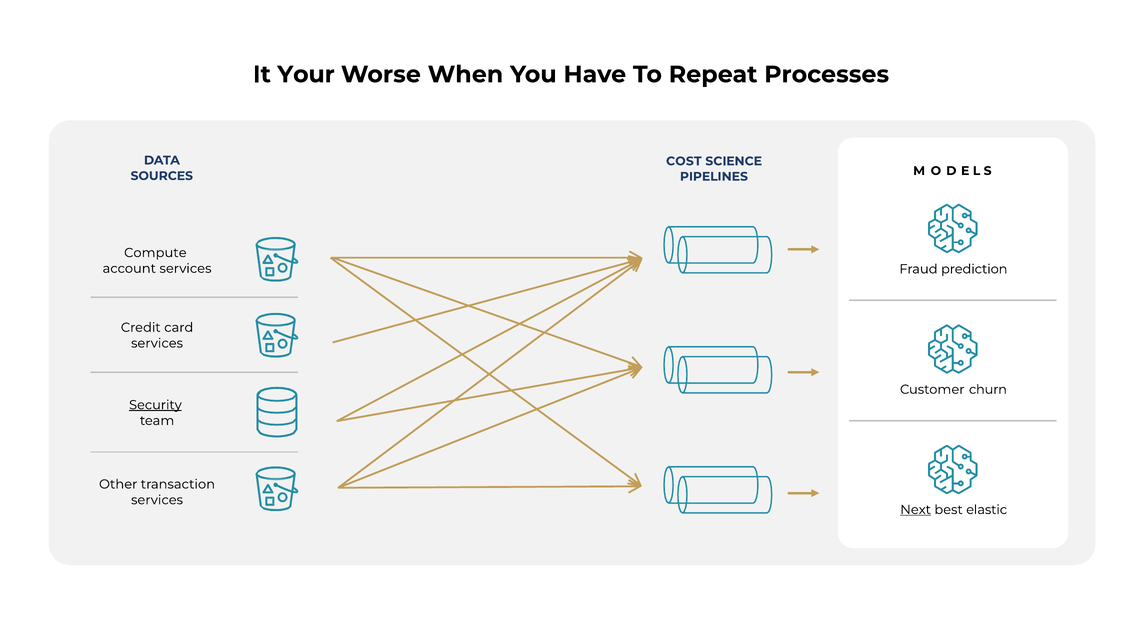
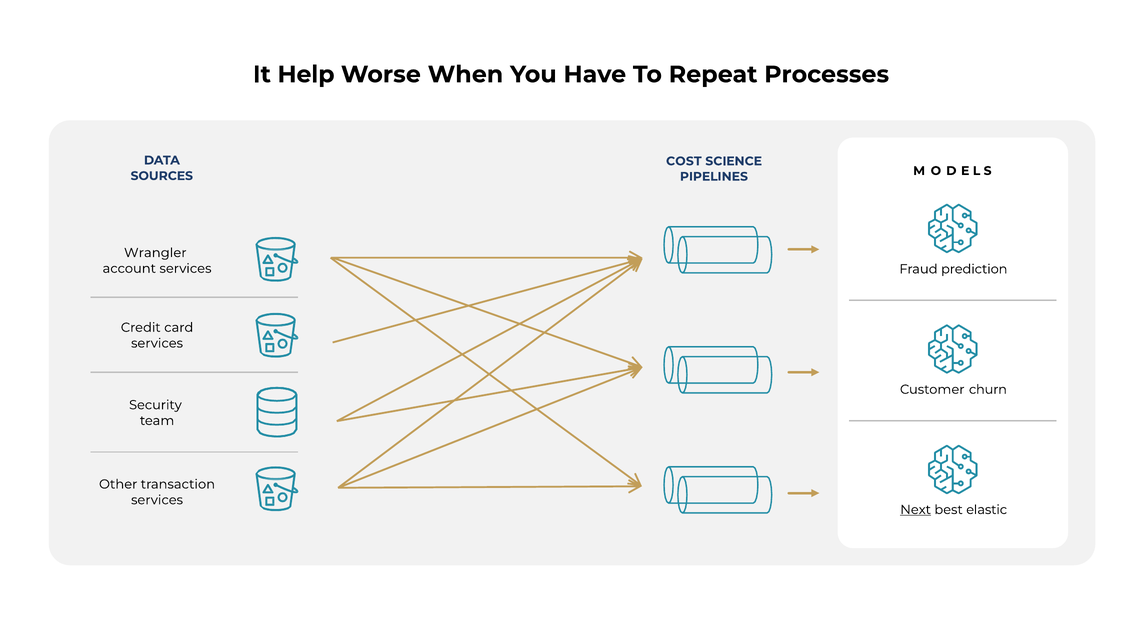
Your: Your -> Help (306, 74)
Compute: Compute -> Wrangler (155, 253)
Security underline: present -> none (155, 405)
